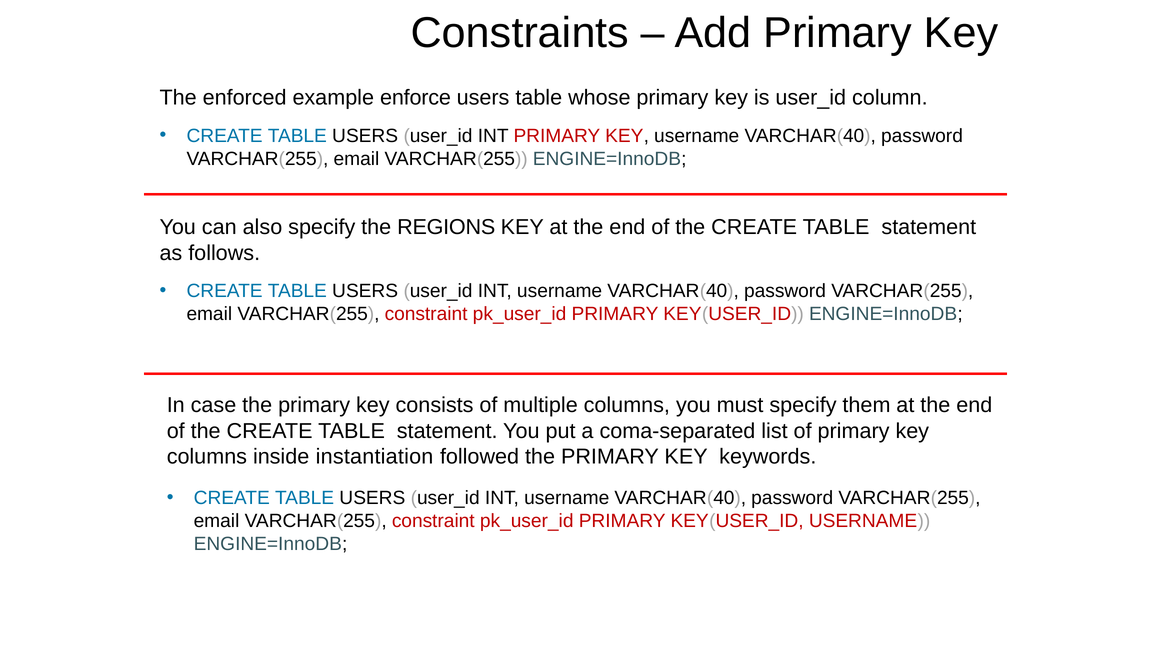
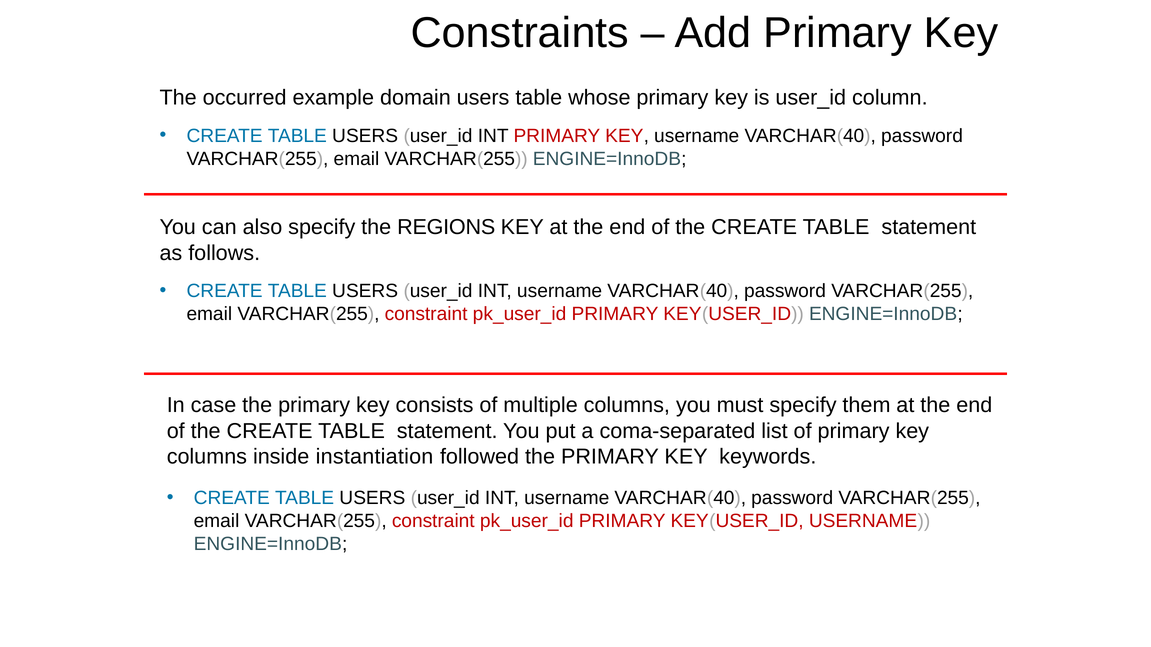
enforced: enforced -> occurred (245, 98)
enforce: enforce -> domain (415, 98)
